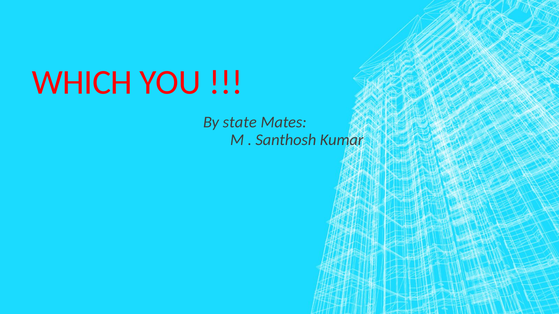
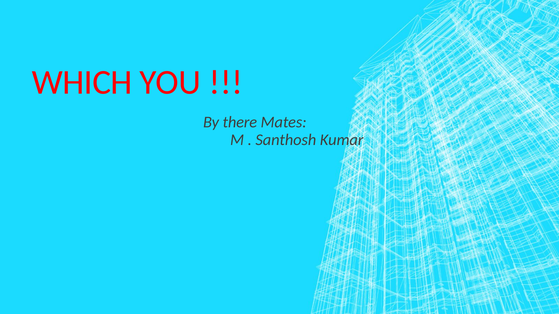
state: state -> there (240, 122)
